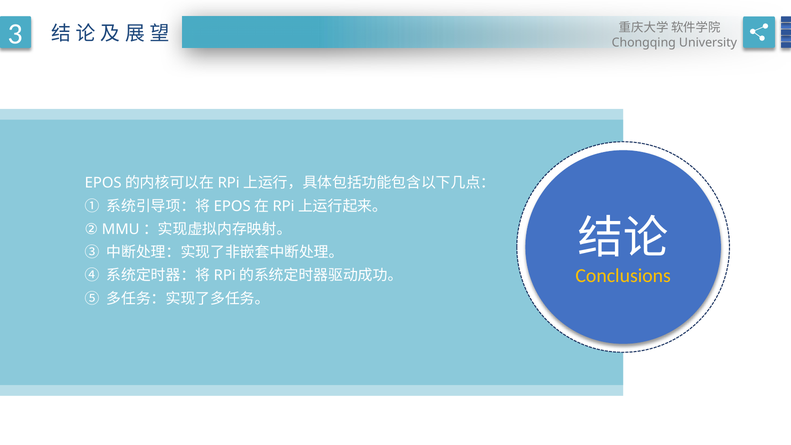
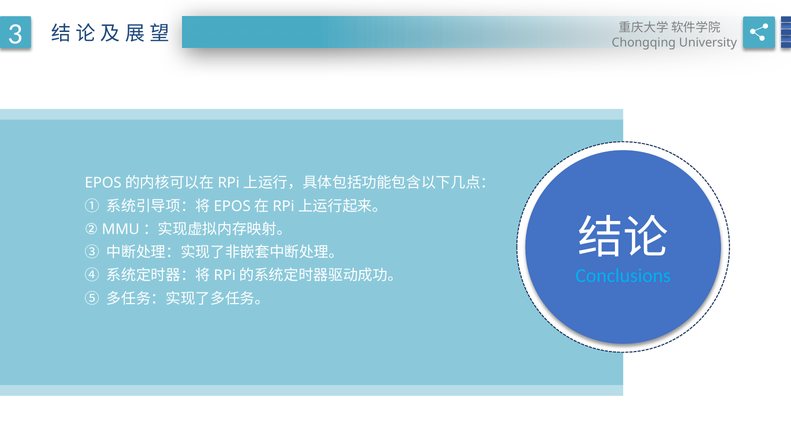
Conclusions colour: yellow -> light blue (623, 276)
